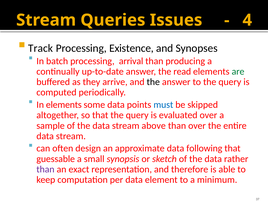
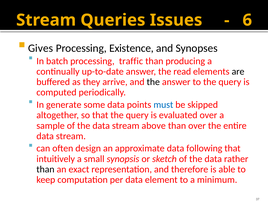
4: 4 -> 6 (247, 20)
Track: Track -> Gives (41, 48)
arrival: arrival -> traffic (131, 61)
are colour: green -> black (238, 72)
In elements: elements -> generate (64, 105)
guessable: guessable -> intuitively (56, 159)
than colour: purple -> black (45, 169)
